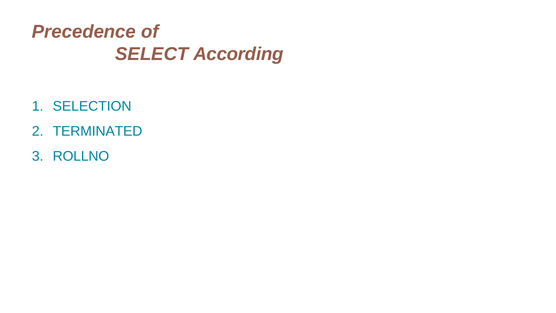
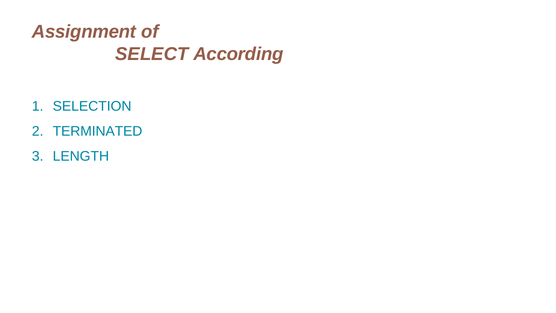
Precedence: Precedence -> Assignment (84, 32)
ROLLNO: ROLLNO -> LENGTH (81, 156)
